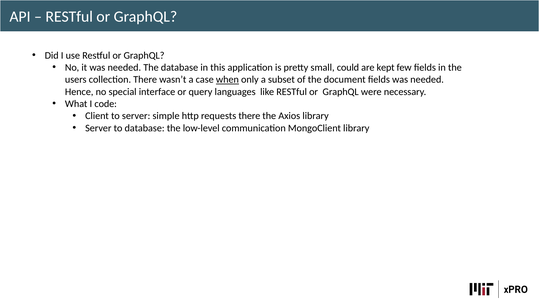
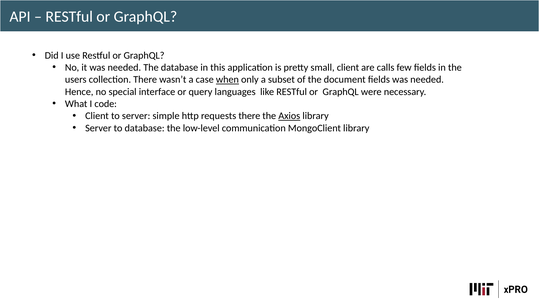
small could: could -> client (348, 68)
kept: kept -> calls (386, 68)
Axios underline: none -> present (289, 116)
